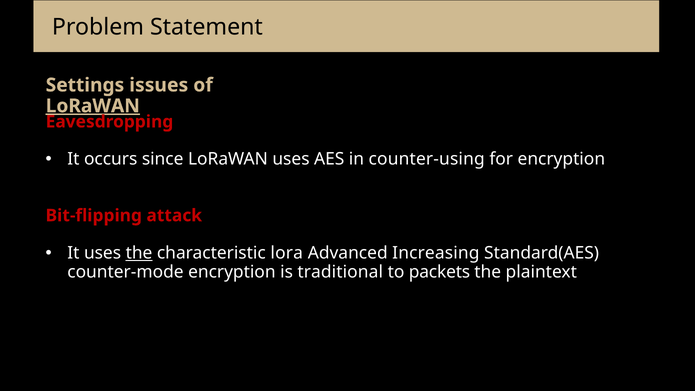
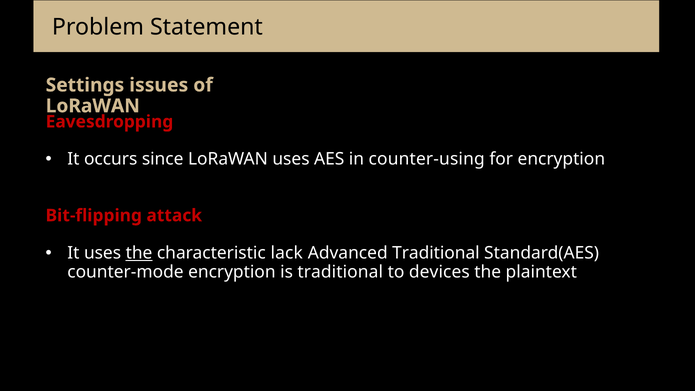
LoRaWAN underline: present -> none (93, 106)
lora: lora -> lack (287, 253)
Advanced Increasing: Increasing -> Traditional (436, 253)
packets: packets -> devices (439, 272)
